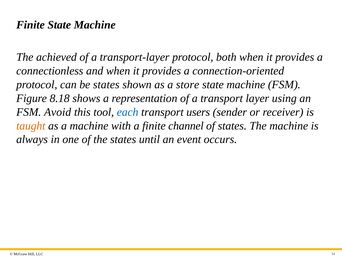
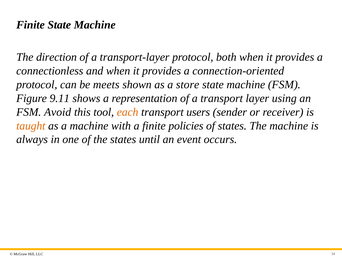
achieved: achieved -> direction (56, 57)
be states: states -> meets (106, 84)
8.18: 8.18 -> 9.11 (60, 98)
each colour: blue -> orange (128, 112)
channel: channel -> policies (186, 125)
